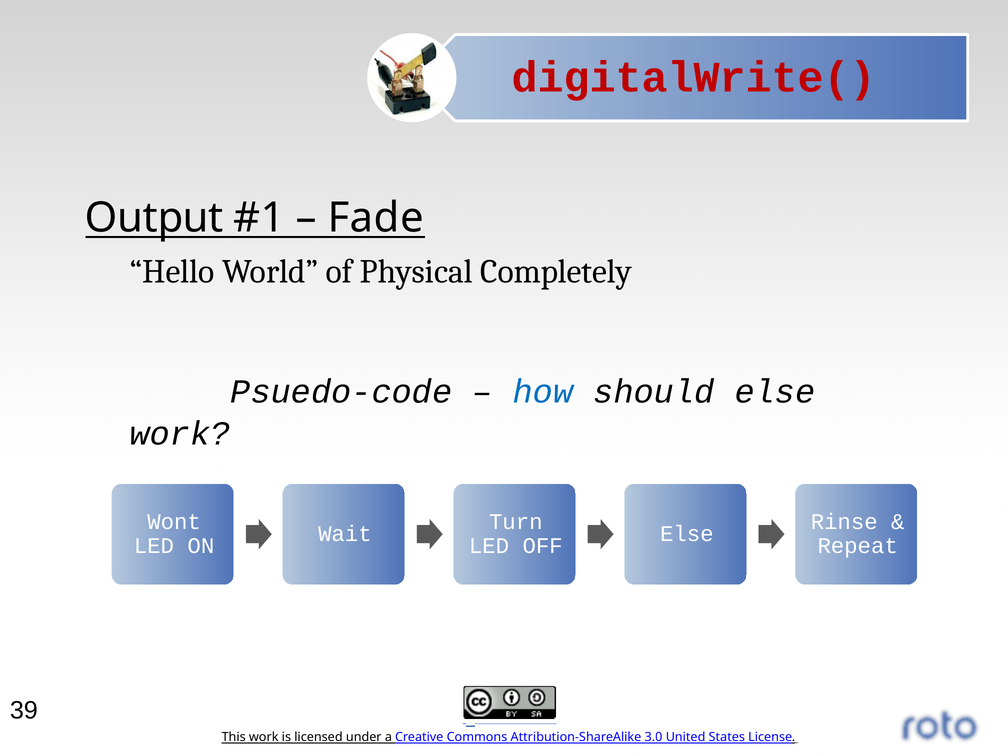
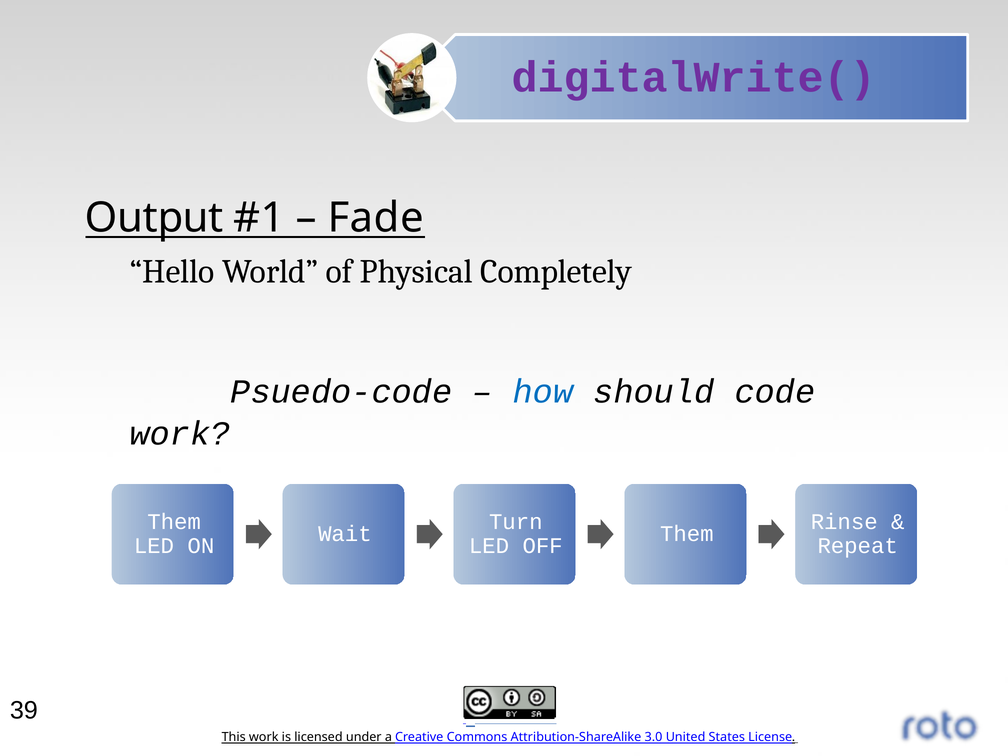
digitalWrite( colour: red -> purple (694, 77)
should else: else -> code (775, 392)
Wont: Wont -> Them (174, 522)
Else: Else -> Them (687, 534)
